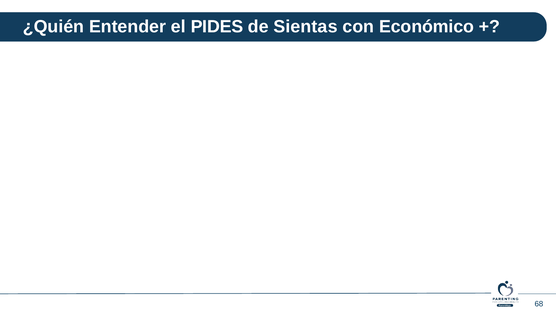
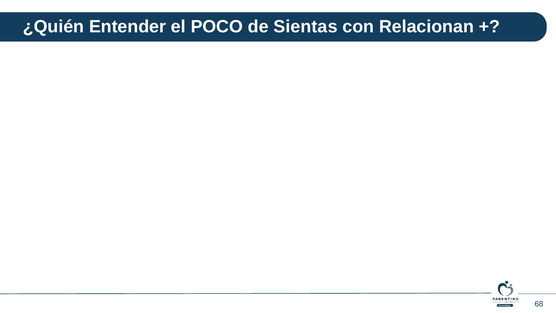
PIDES: PIDES -> POCO (217, 27)
Económico: Económico -> Relacionan (426, 27)
